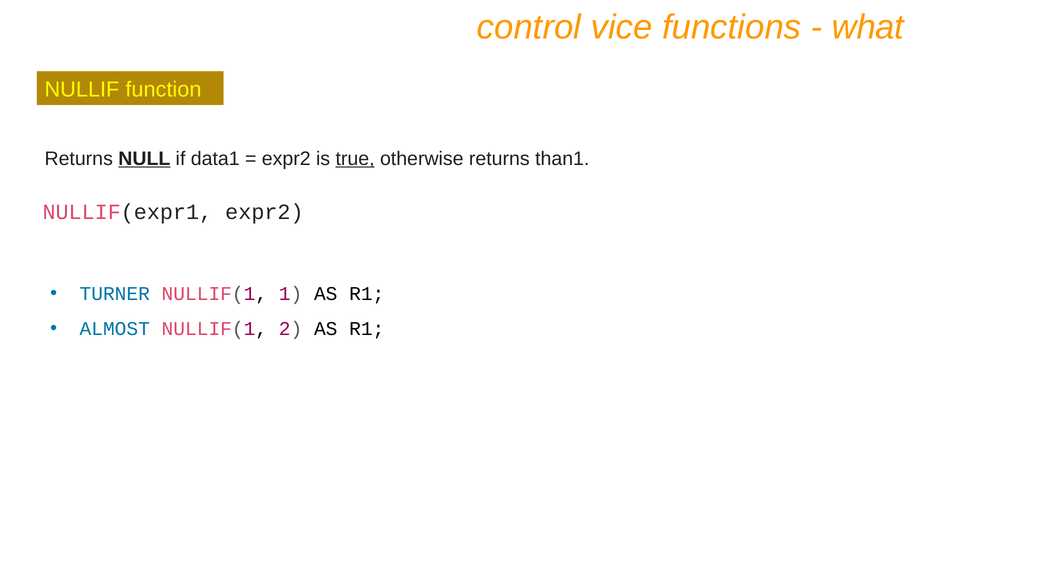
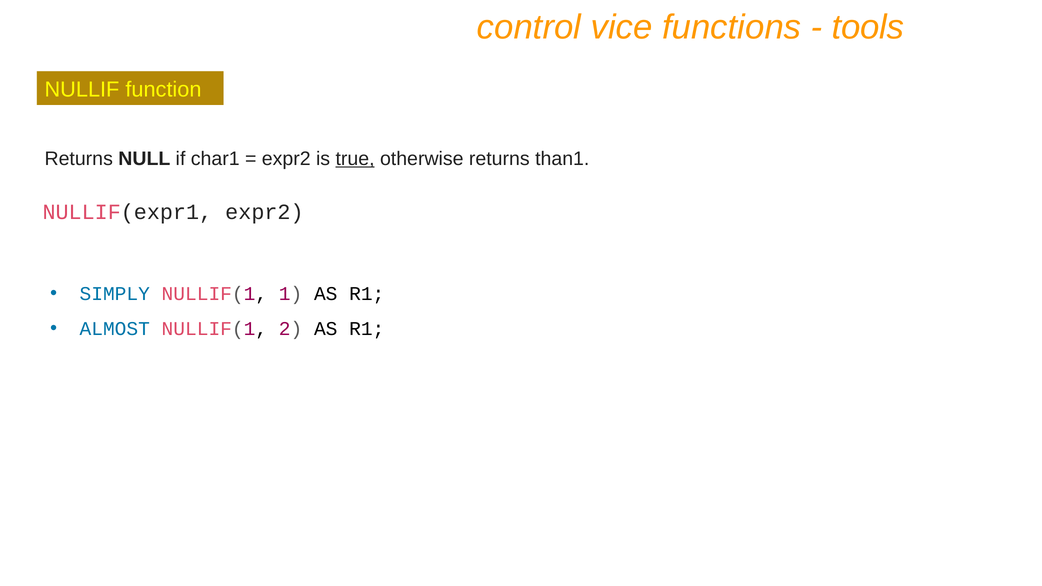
what: what -> tools (868, 27)
NULL underline: present -> none (144, 159)
data1: data1 -> char1 (215, 159)
TURNER: TURNER -> SIMPLY (115, 294)
